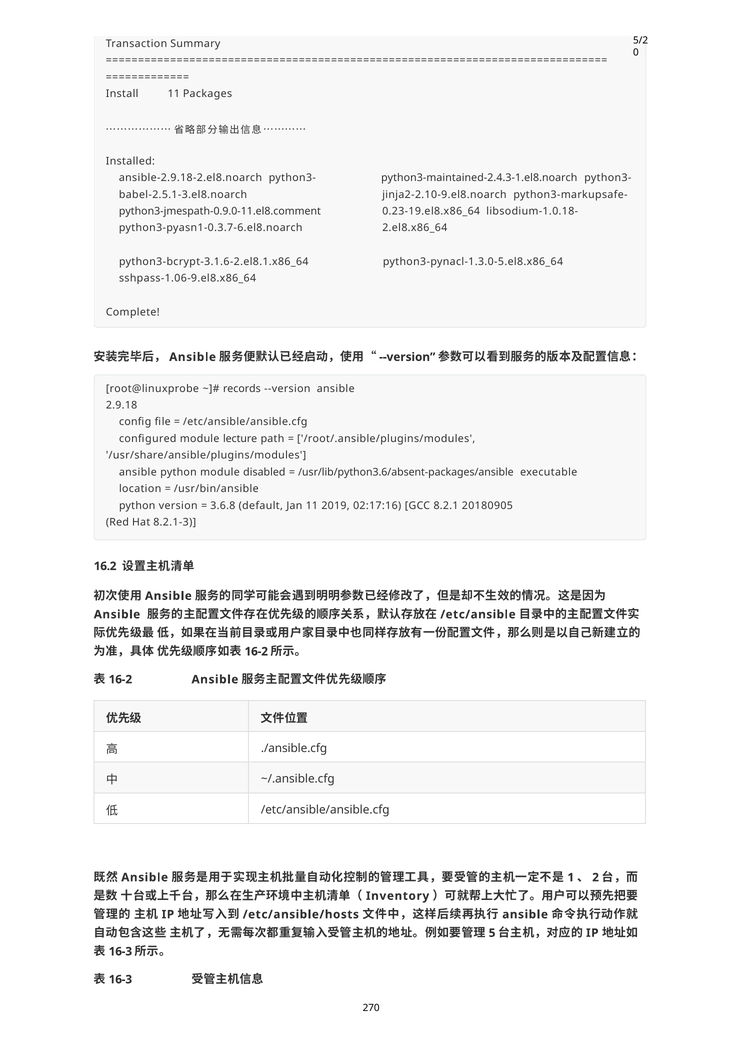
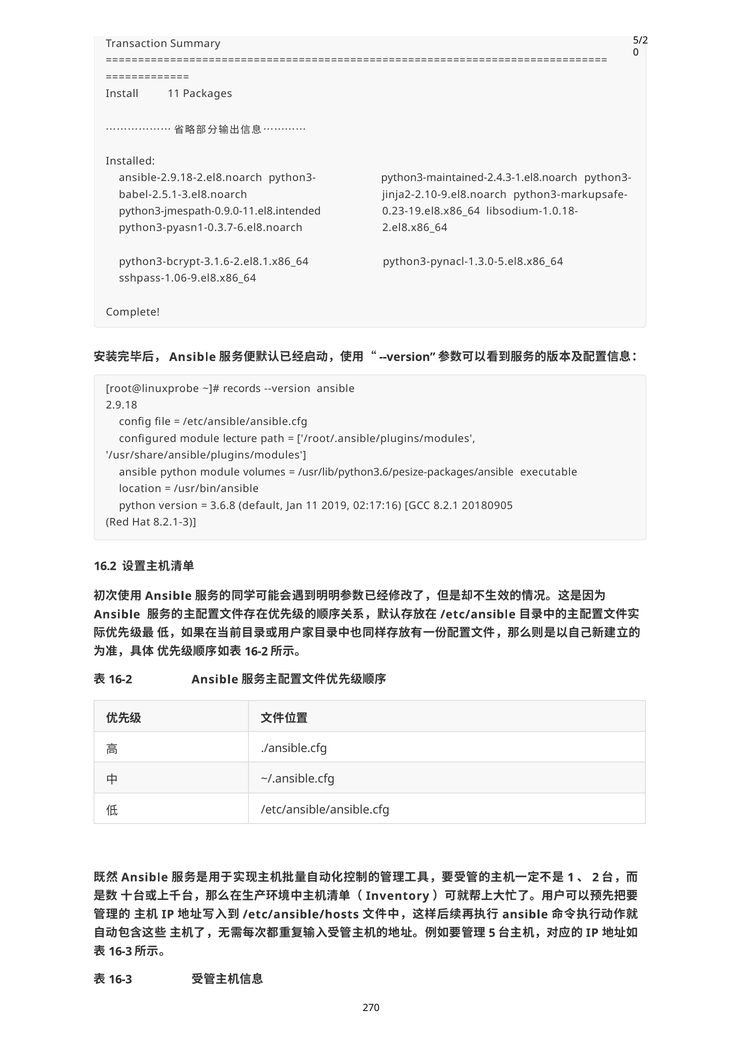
python3-jmespath-0.9.0-11.el8.comment: python3-jmespath-0.9.0-11.el8.comment -> python3-jmespath-0.9.0-11.el8.intended (220, 211)
disabled: disabled -> volumes (264, 472)
/usr/lib/python3.6/absent-packages/ansible: /usr/lib/python3.6/absent-packages/ansible -> /usr/lib/python3.6/pesize-packages/ansible (406, 472)
